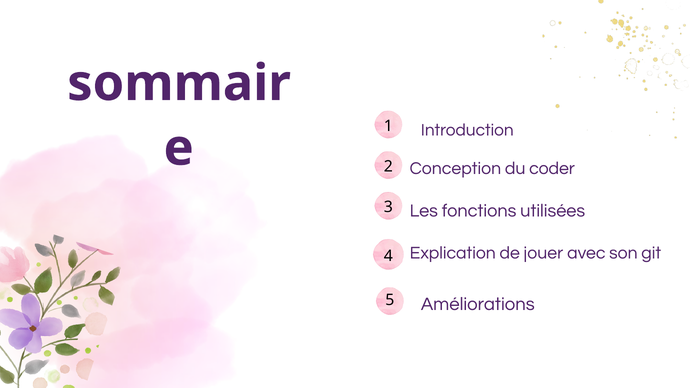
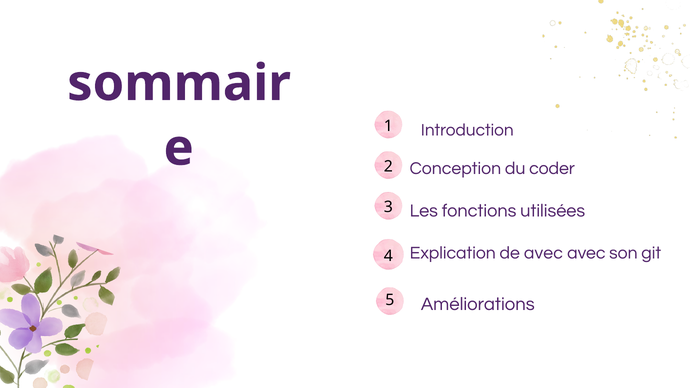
de jouer: jouer -> avec (543, 254)
